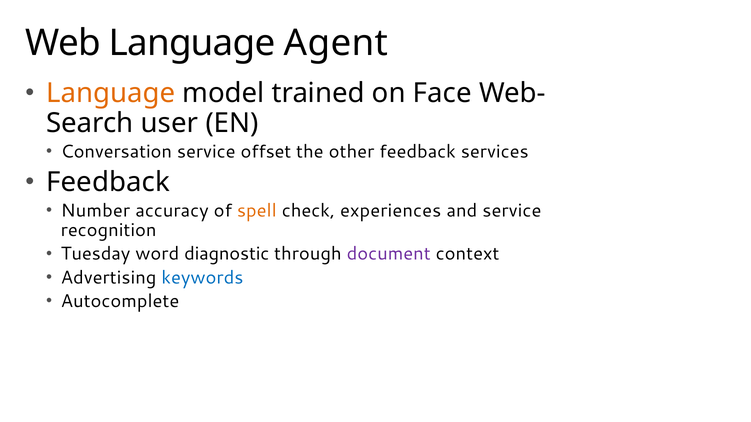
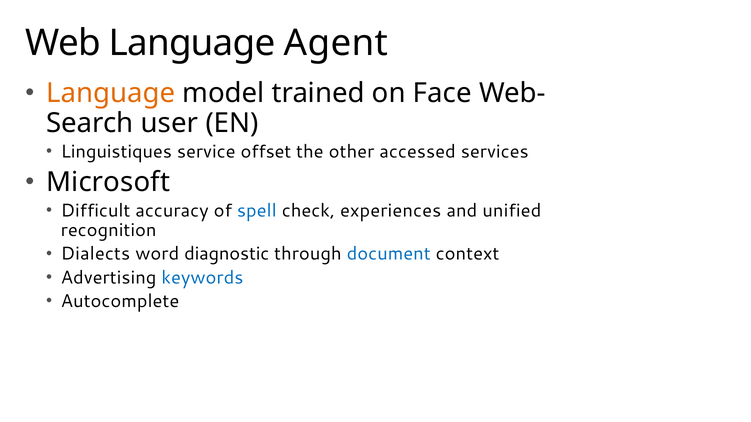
Conversation: Conversation -> Linguistiques (116, 152)
other feedback: feedback -> accessed (418, 152)
Feedback: Feedback -> Microsoft (108, 182)
Number: Number -> Difficult (96, 211)
spell colour: orange -> blue (257, 211)
and service: service -> unified (512, 211)
Tuesday: Tuesday -> Dialects (95, 254)
document colour: purple -> blue (389, 254)
